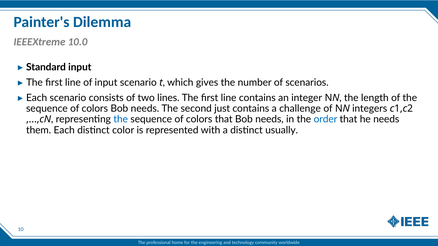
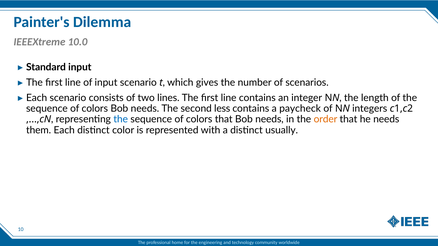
just: just -> less (222, 109)
challenge: challenge -> paycheck (300, 109)
order colour: blue -> orange (326, 119)
